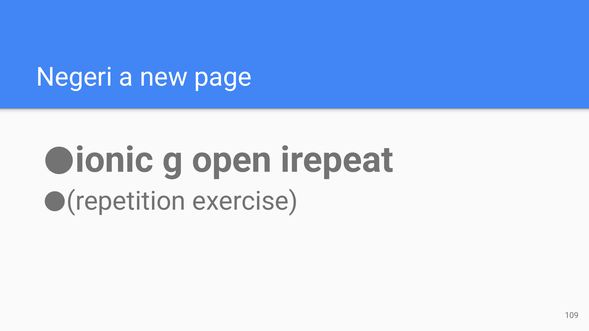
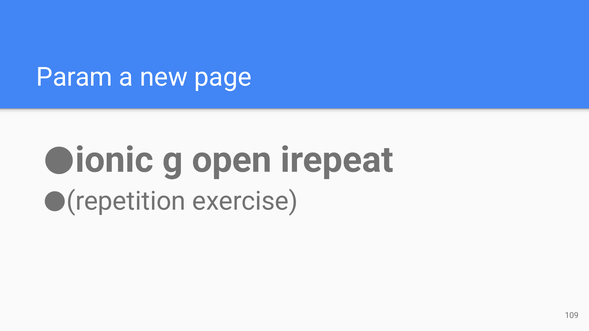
Negeri: Negeri -> Param (74, 77)
